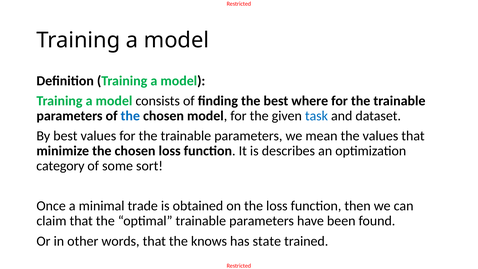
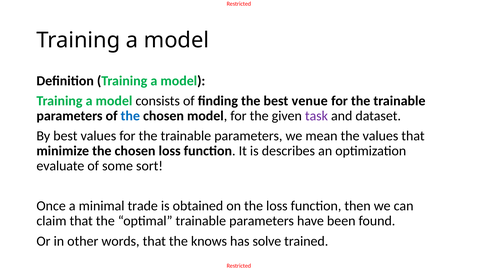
where: where -> venue (310, 101)
task colour: blue -> purple (316, 116)
category: category -> evaluate (60, 166)
state: state -> solve (267, 241)
